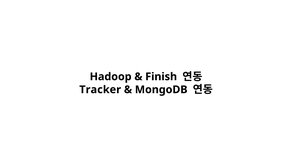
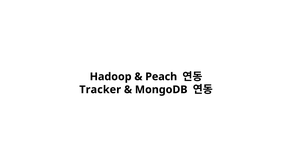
Finish: Finish -> Peach (161, 77)
